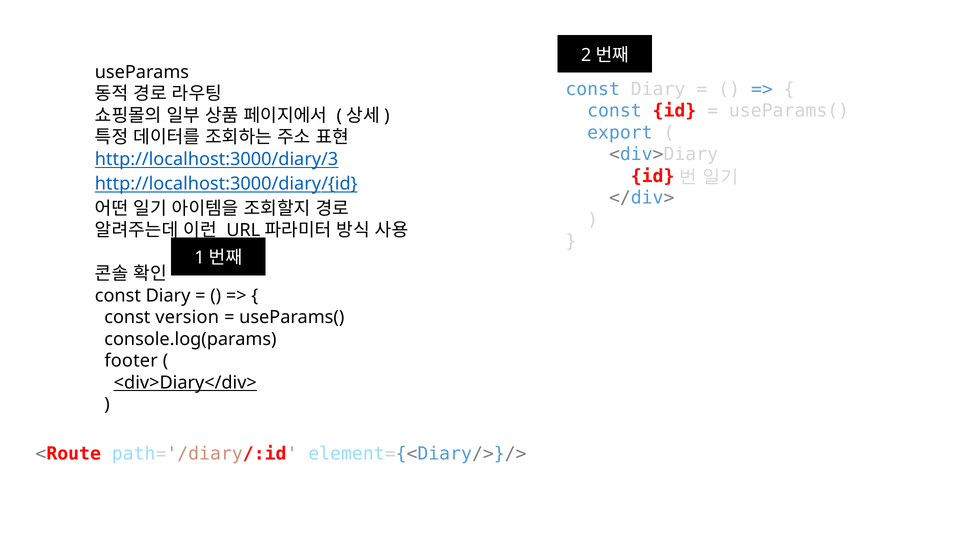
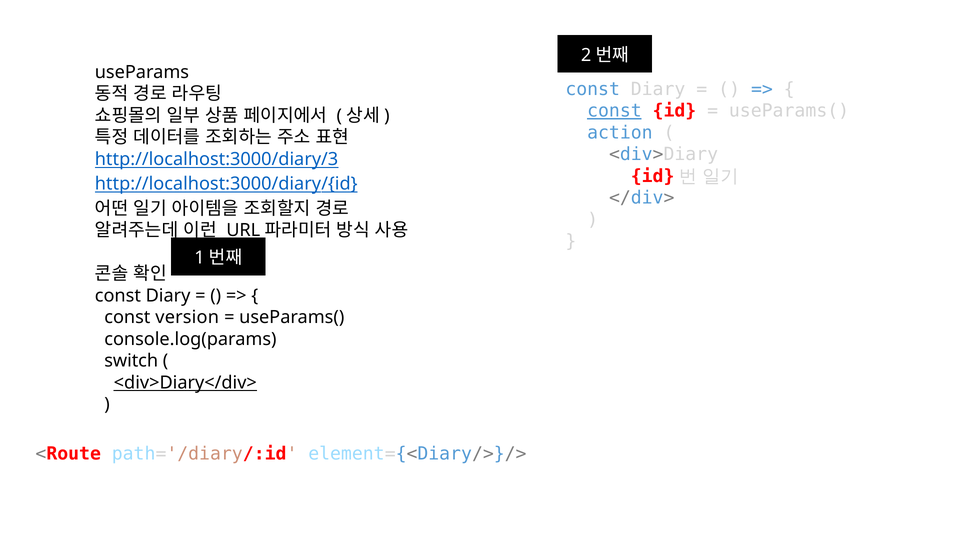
const underline: none -> present (614, 111)
export: export -> action (620, 133)
footer: footer -> switch (131, 361)
